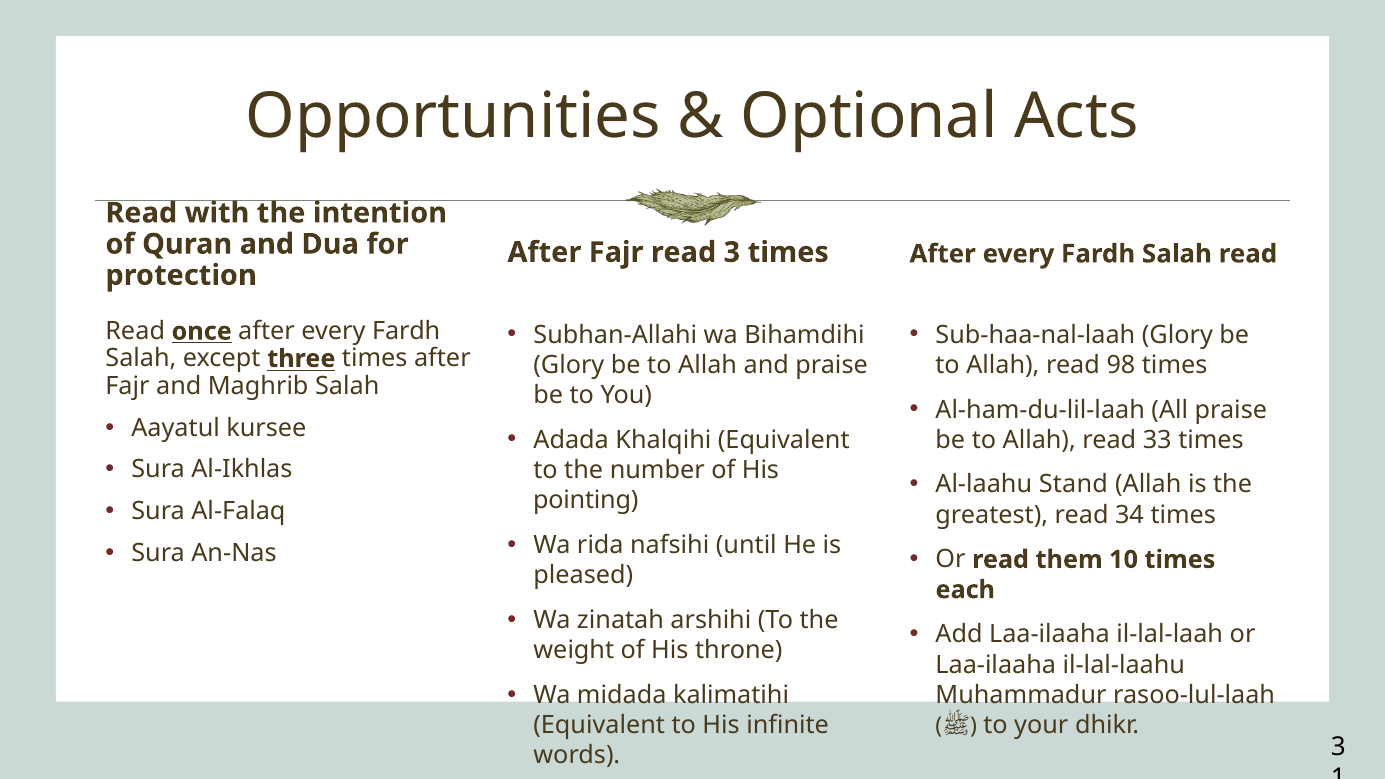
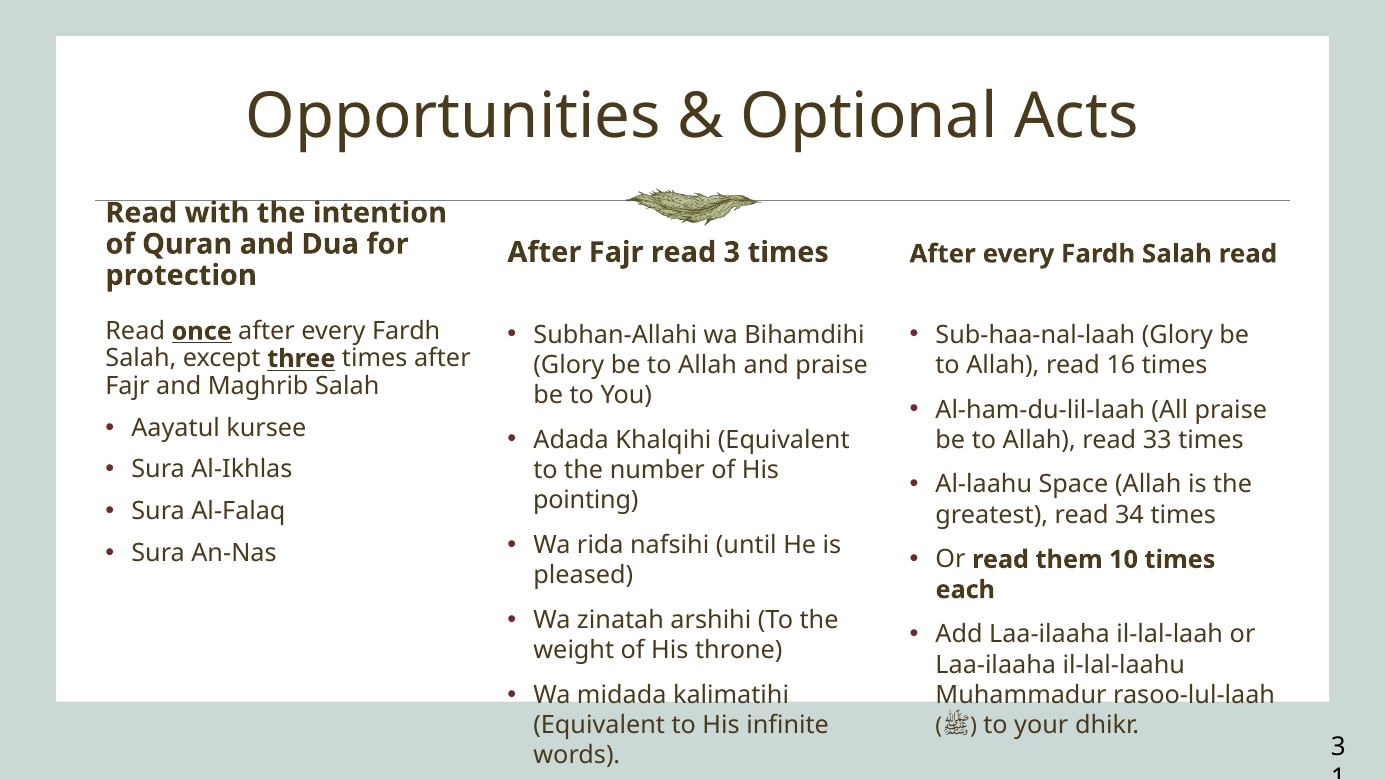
98: 98 -> 16 (1121, 365)
Stand: Stand -> Space (1074, 485)
